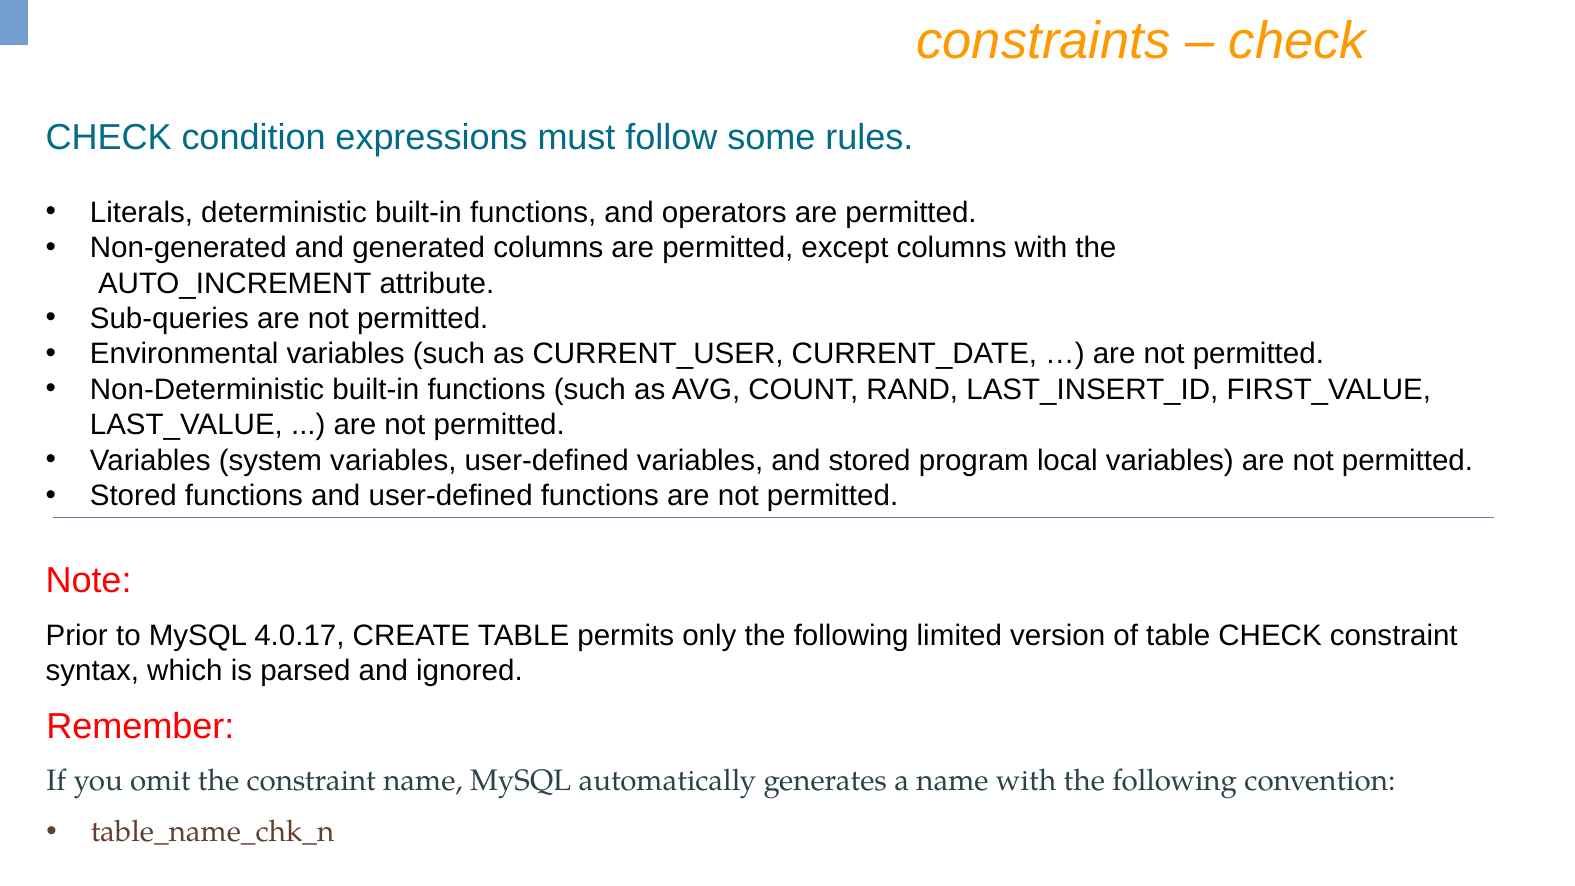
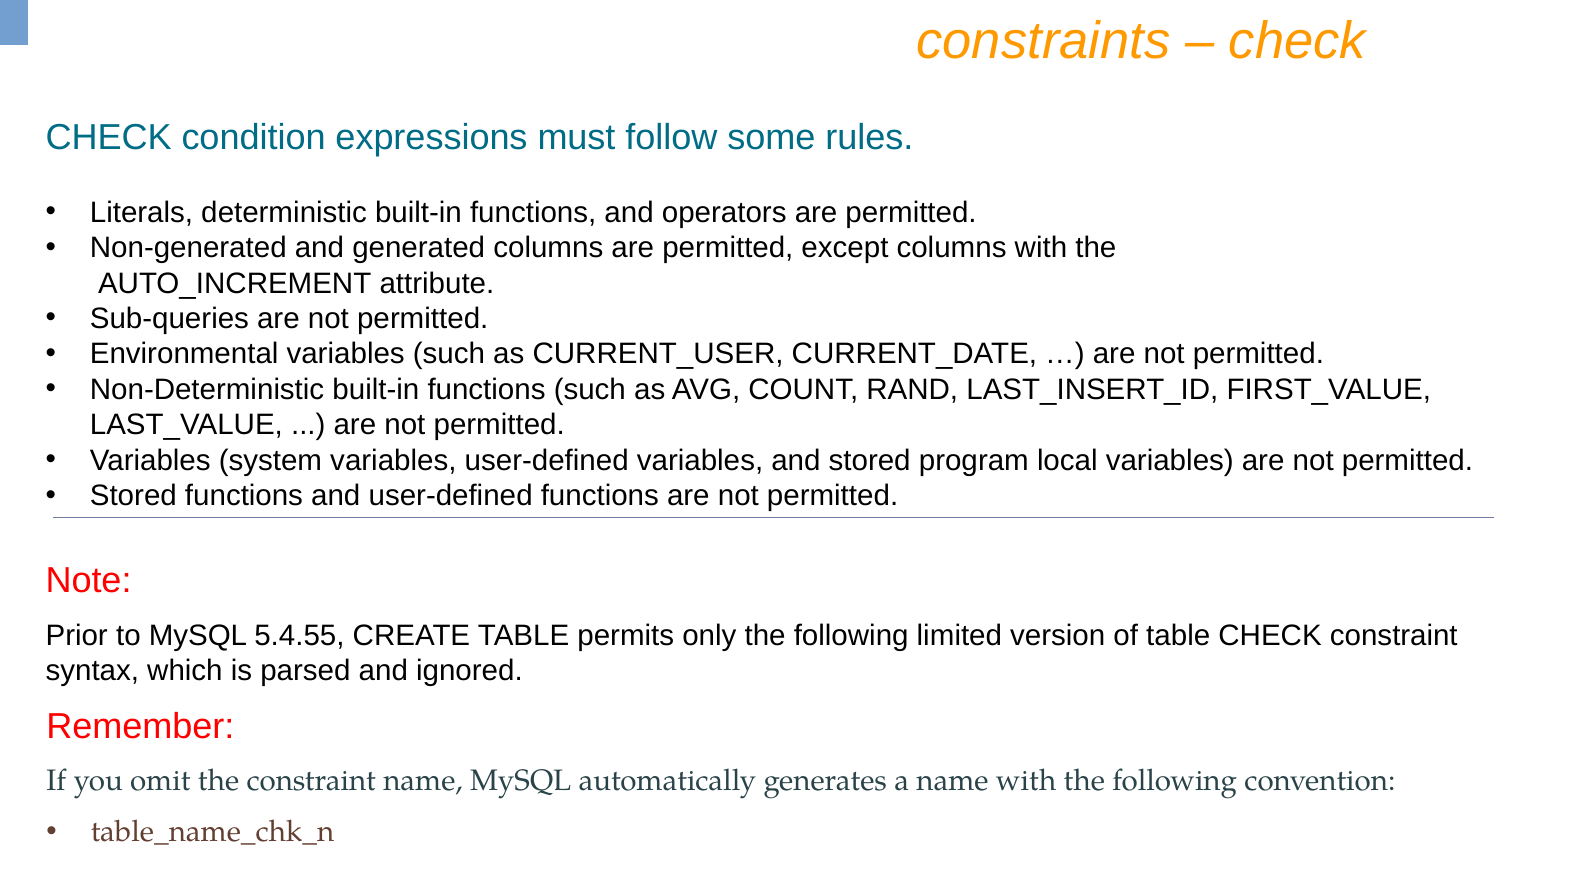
4.0.17: 4.0.17 -> 5.4.55 (299, 636)
